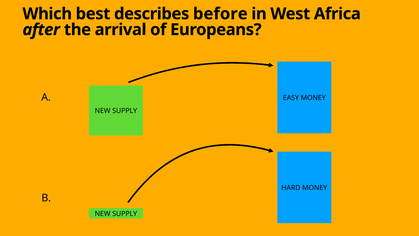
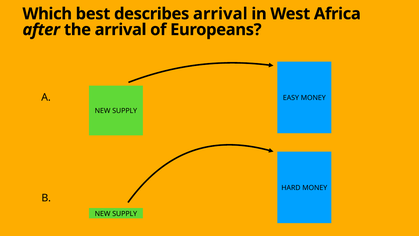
describes before: before -> arrival (220, 14)
